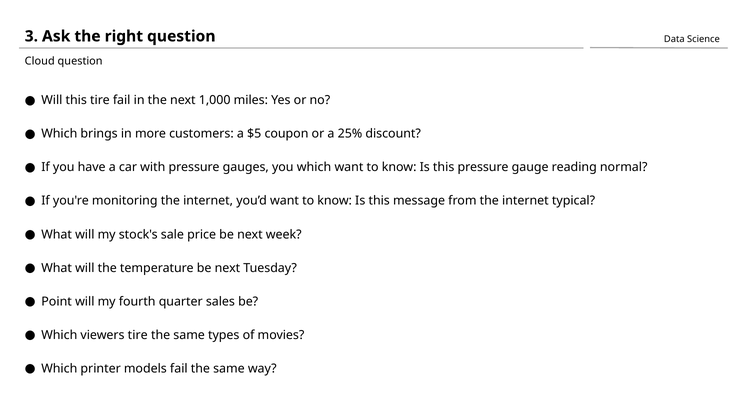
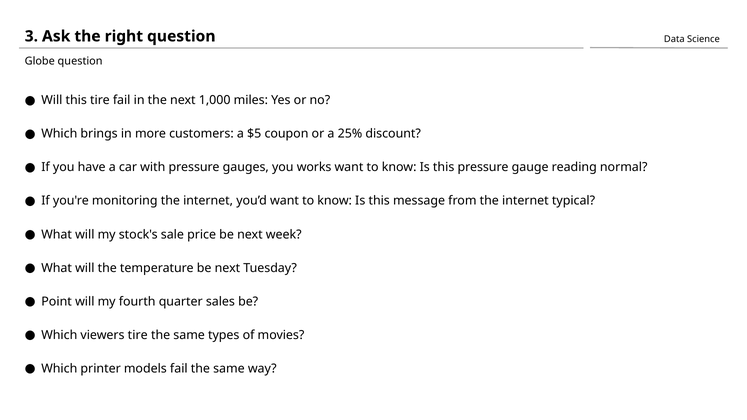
Cloud: Cloud -> Globe (40, 61)
you which: which -> works (314, 167)
